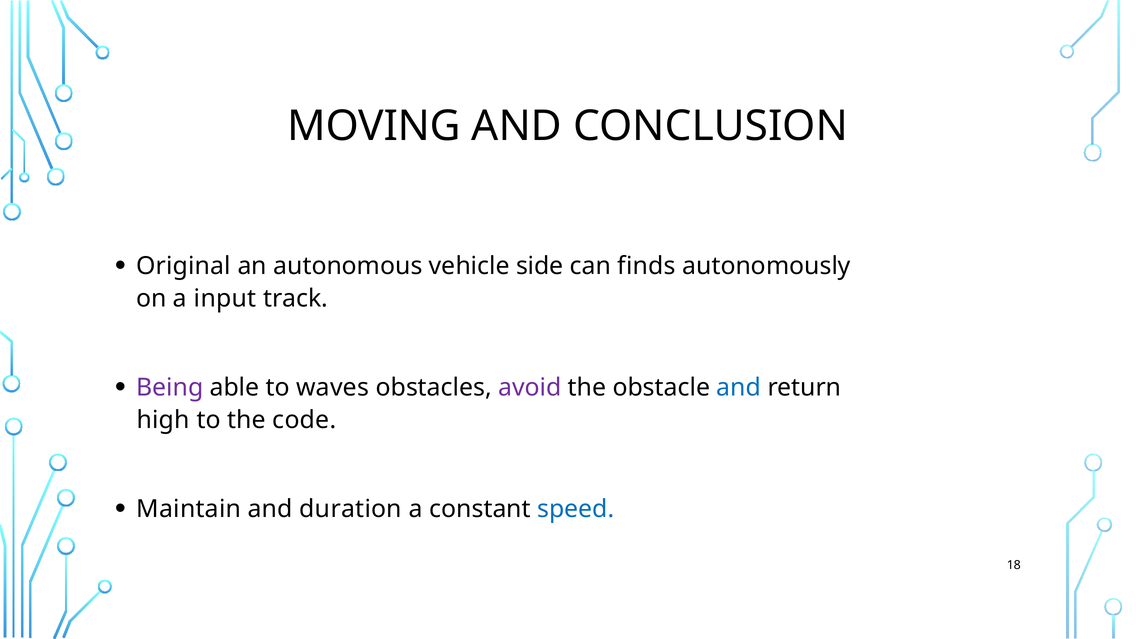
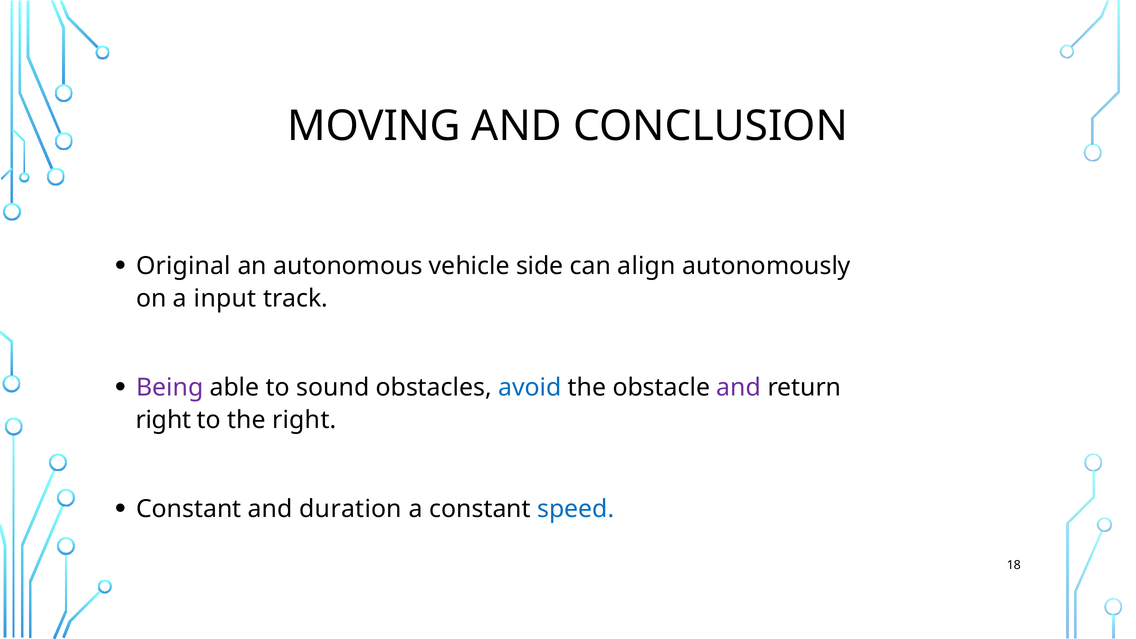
finds: finds -> align (647, 266)
waves: waves -> sound (333, 388)
avoid colour: purple -> blue (530, 388)
and colour: blue -> purple (739, 388)
high: high -> right (163, 420)
the code: code -> right (304, 420)
Maintain: Maintain -> Constant (189, 509)
